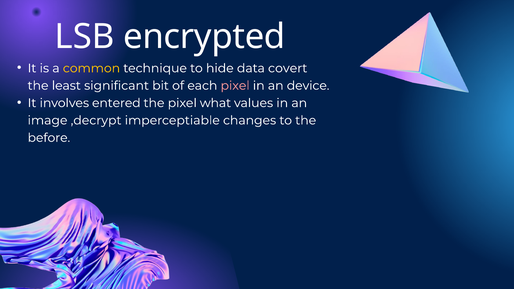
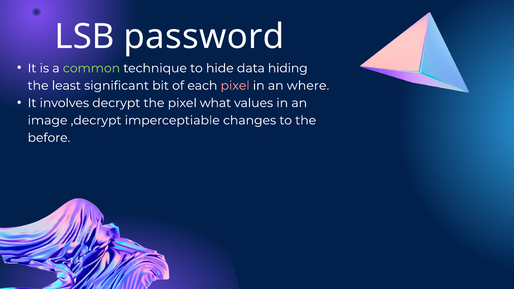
encrypted: encrypted -> password (204, 37)
common colour: yellow -> light green (91, 68)
covert: covert -> hiding (288, 68)
device: device -> where (308, 86)
entered: entered -> decrypt (116, 103)
